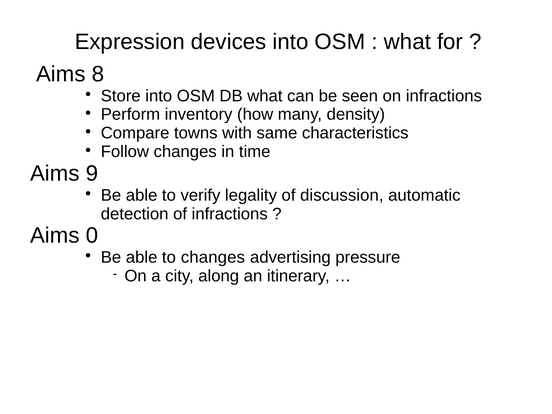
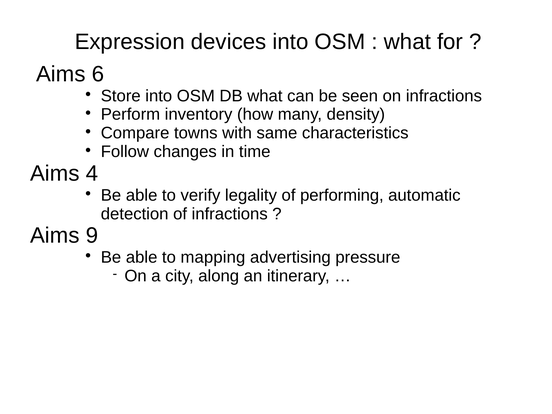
8: 8 -> 6 (98, 74)
9: 9 -> 4 (92, 173)
discussion: discussion -> performing (342, 195)
0: 0 -> 9 (92, 236)
to changes: changes -> mapping (213, 257)
